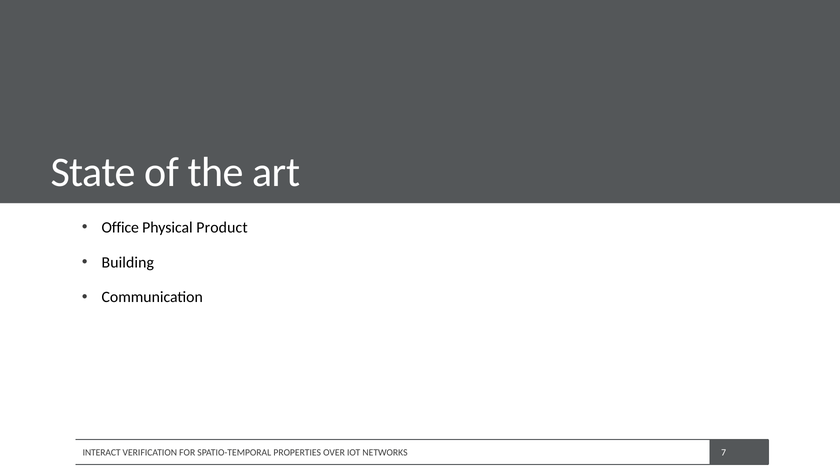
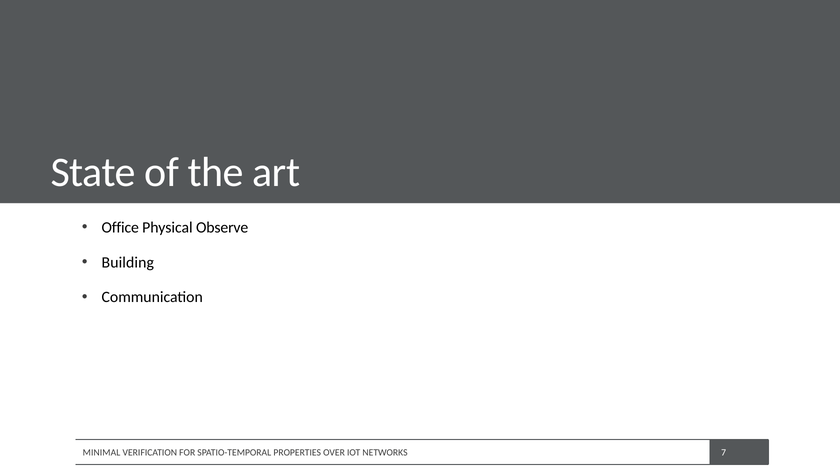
Product: Product -> Observe (222, 227)
INTERACT: INTERACT -> MINIMAL (102, 452)
